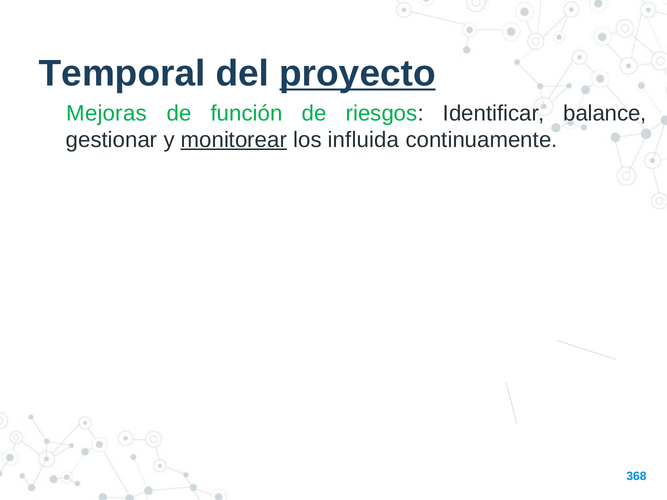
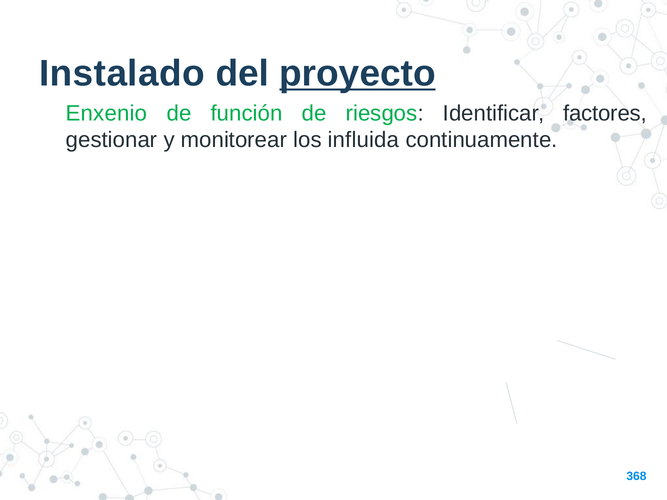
Temporal: Temporal -> Instalado (122, 74)
Mejoras: Mejoras -> Enxenio (107, 113)
balance: balance -> factores (605, 113)
monitorear underline: present -> none (234, 140)
